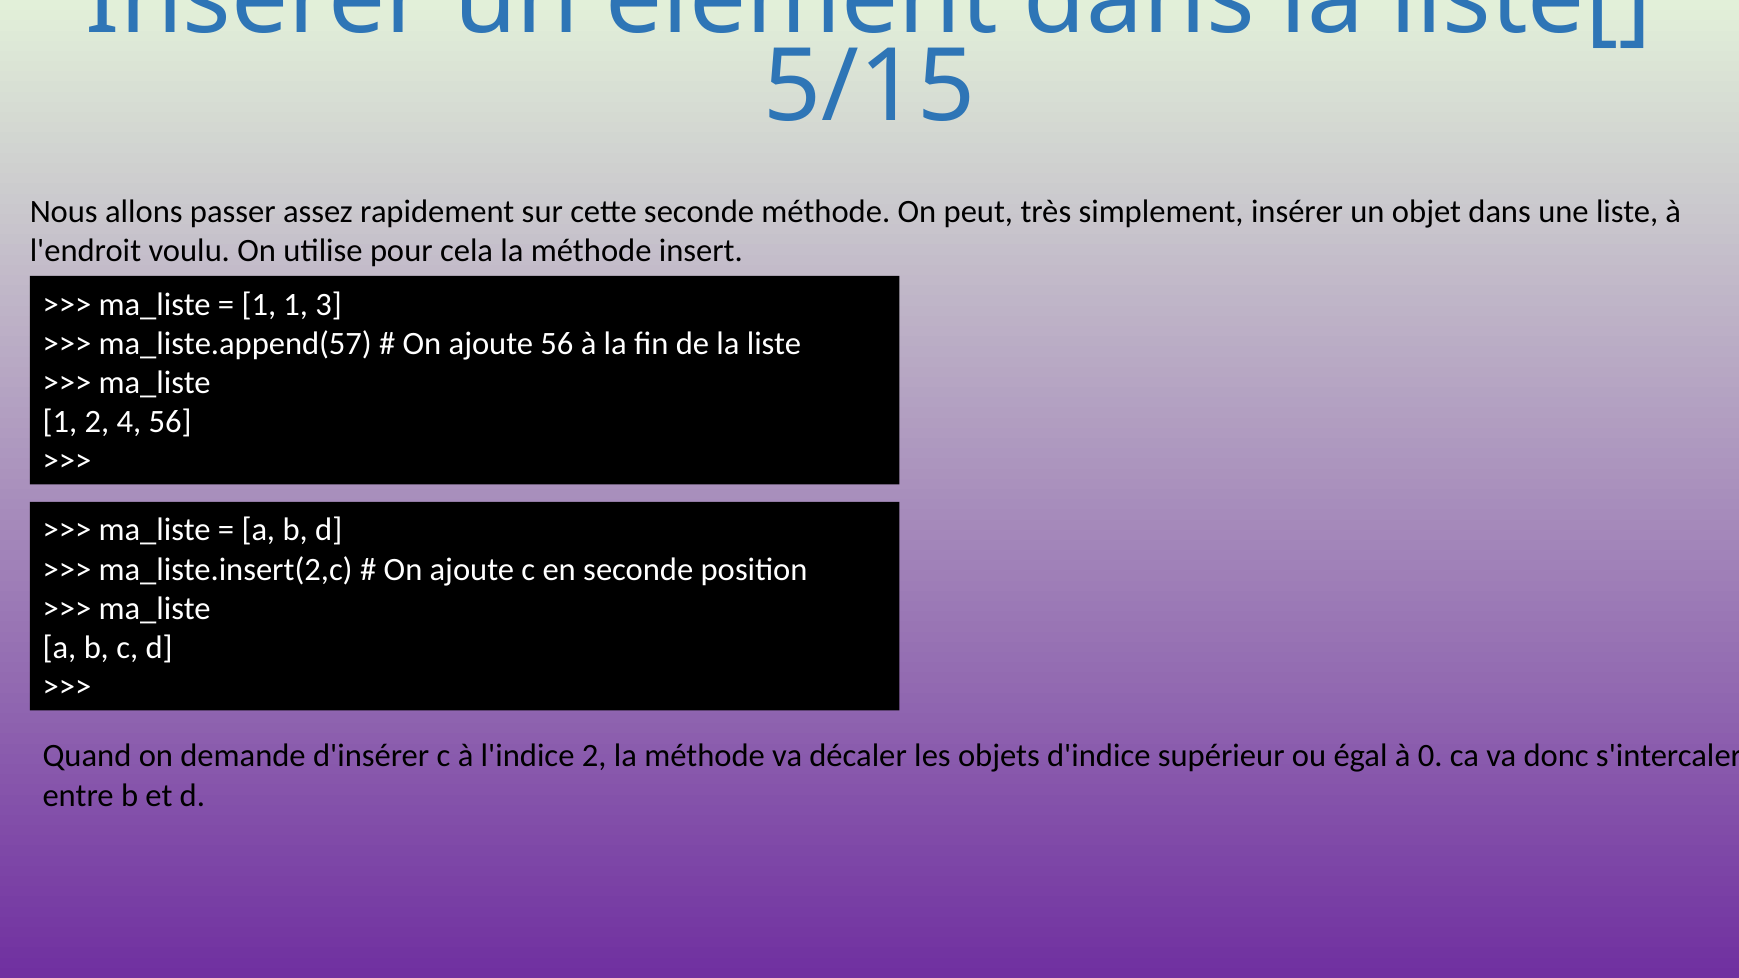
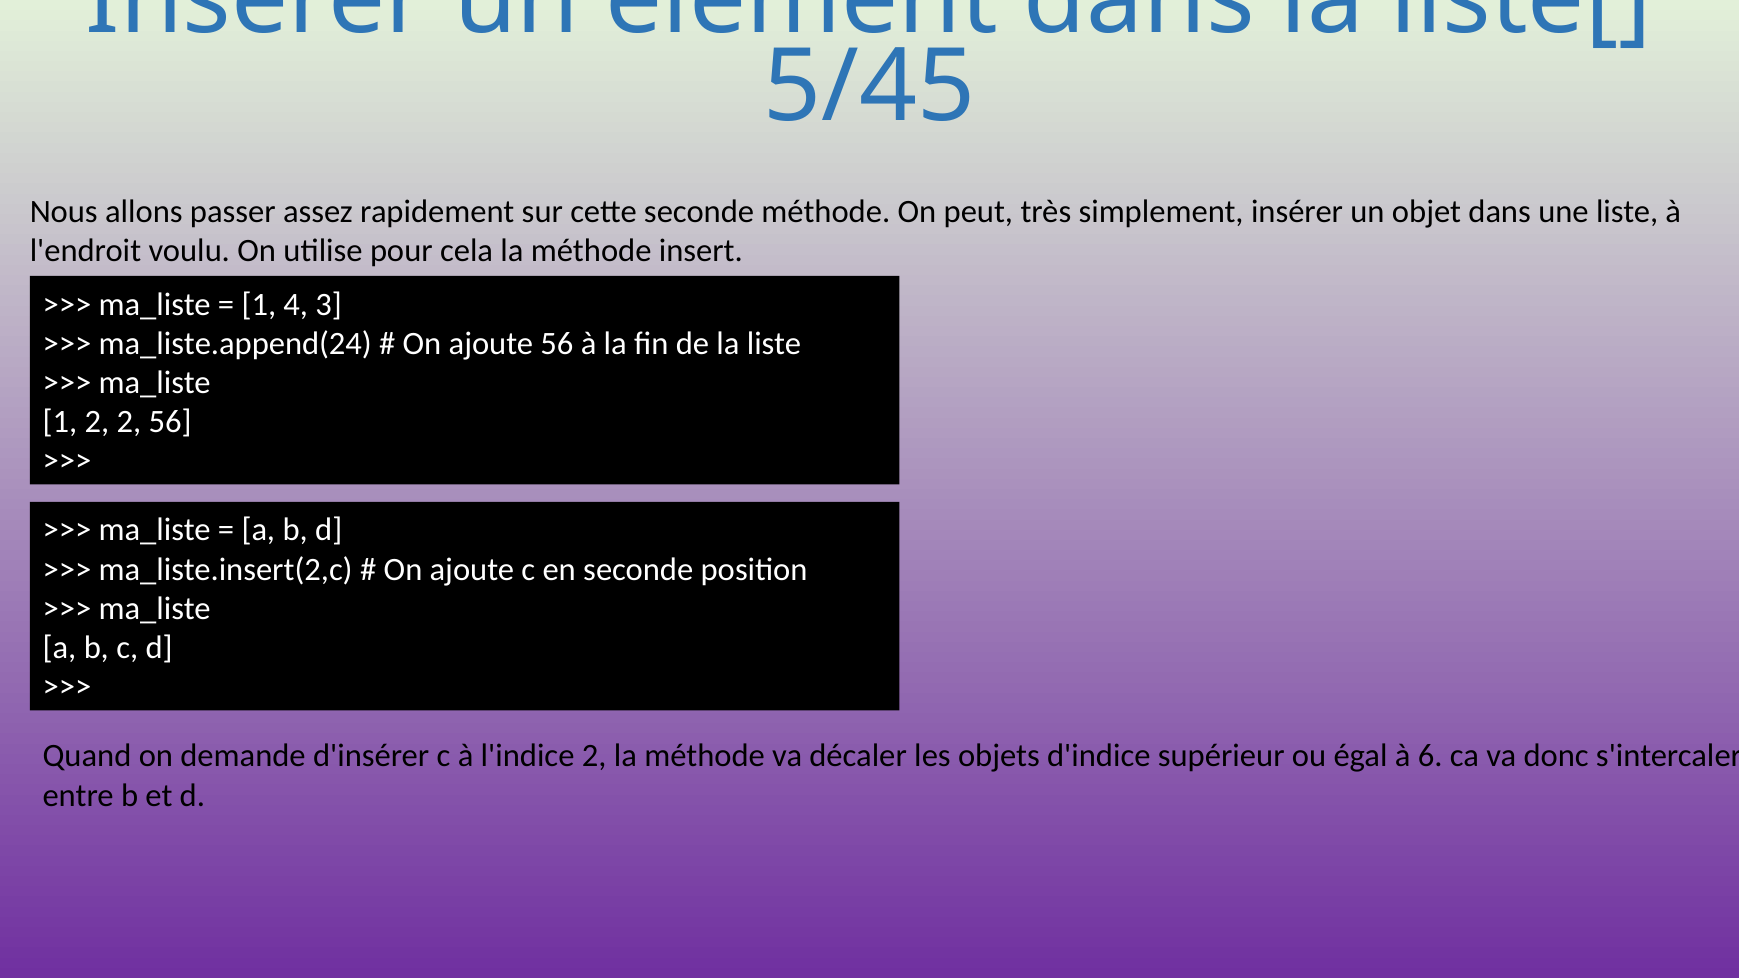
5/15: 5/15 -> 5/45 (869, 87)
1 1: 1 -> 4 (296, 304)
ma_liste.append(57: ma_liste.append(57 -> ma_liste.append(24 (235, 343)
2 4: 4 -> 2 (129, 422)
0: 0 -> 6 (1430, 756)
